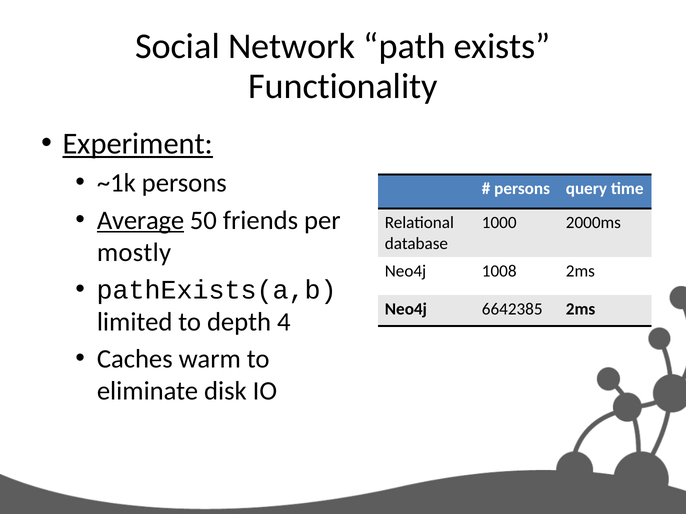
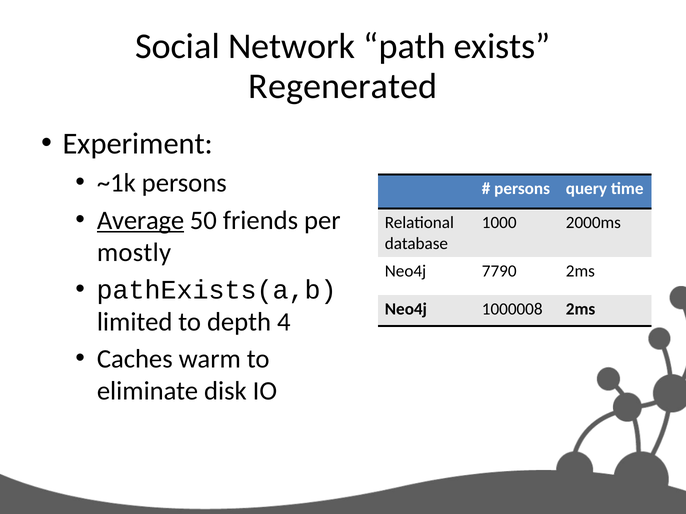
Functionality: Functionality -> Regenerated (343, 86)
Experiment underline: present -> none (138, 144)
1008: 1008 -> 7790 (499, 272)
6642385: 6642385 -> 1000008 (512, 309)
